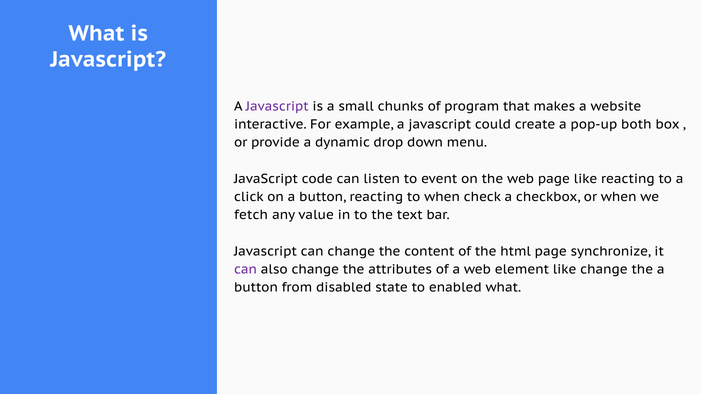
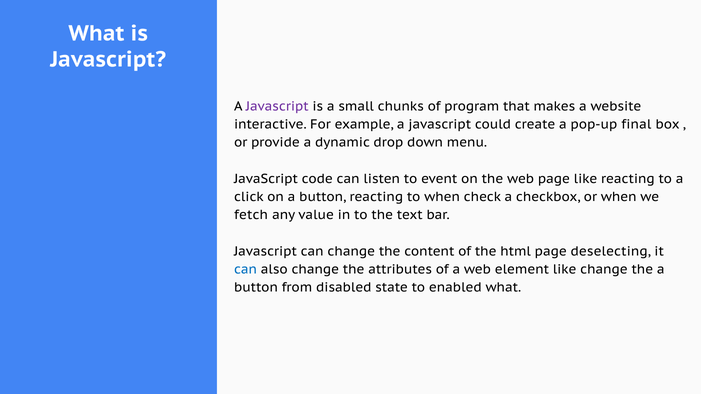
both: both -> final (636, 124)
synchronize: synchronize -> deselecting (611, 251)
can colour: purple -> blue (246, 270)
